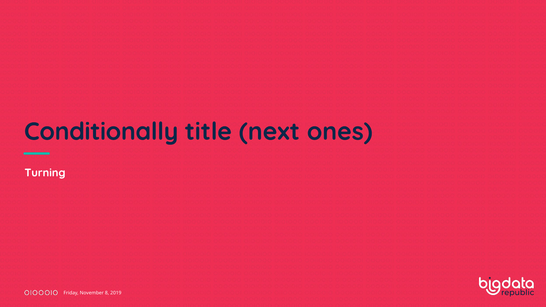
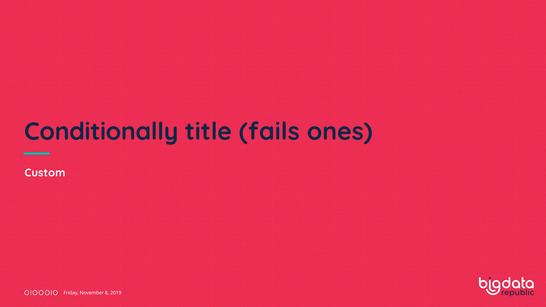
next: next -> fails (269, 132)
Turning: Turning -> Custom (45, 173)
